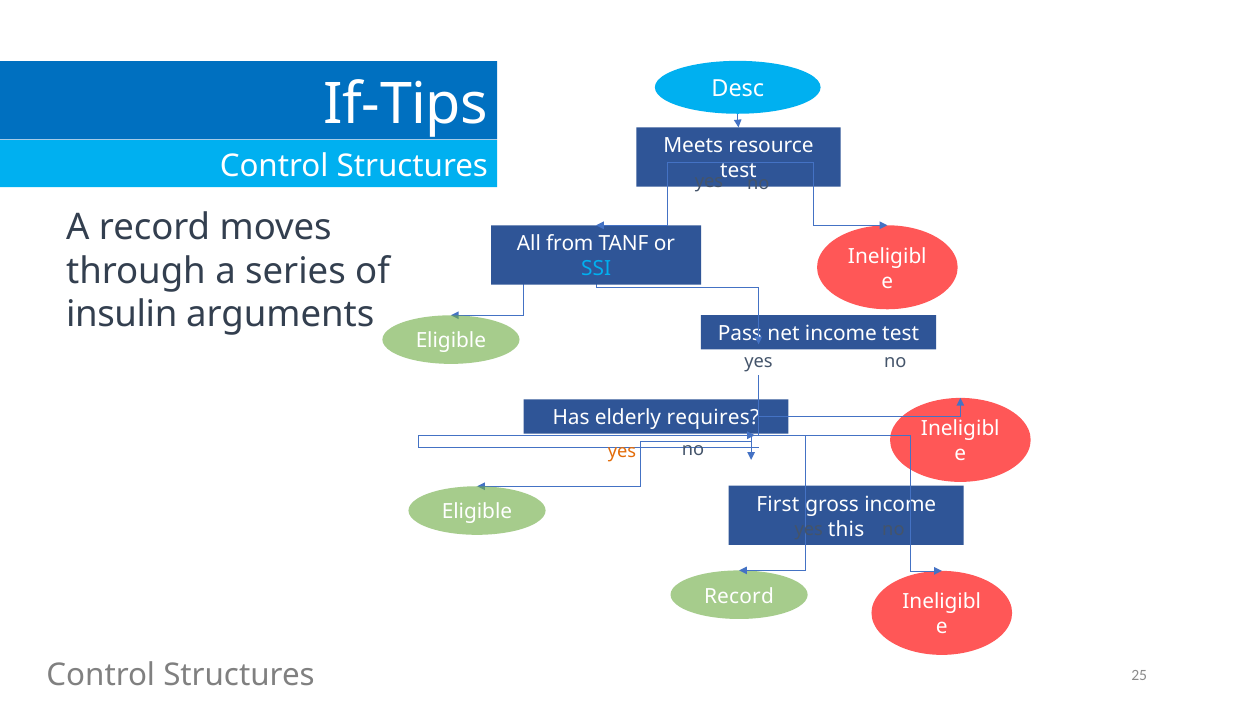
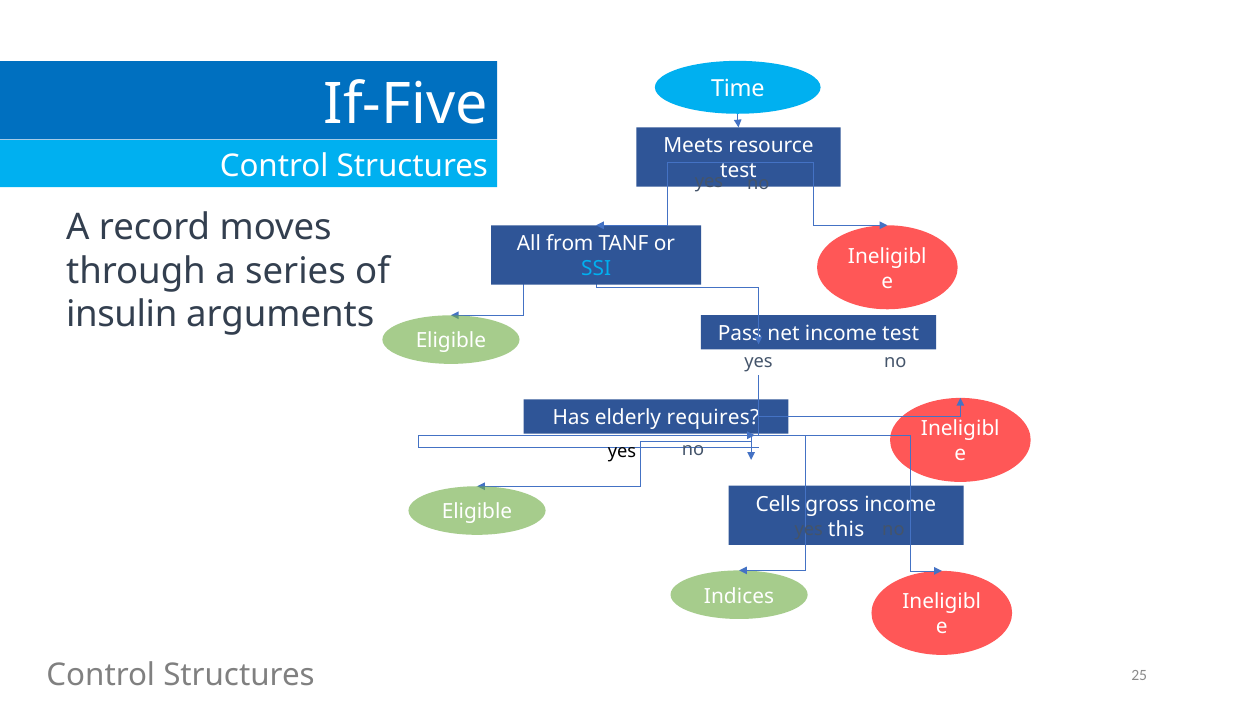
Desc: Desc -> Time (738, 89)
If-Tips: If-Tips -> If-Five (406, 104)
yes colour: orange -> black (622, 451)
First: First -> Cells (778, 504)
Record: Record -> Indices (739, 596)
